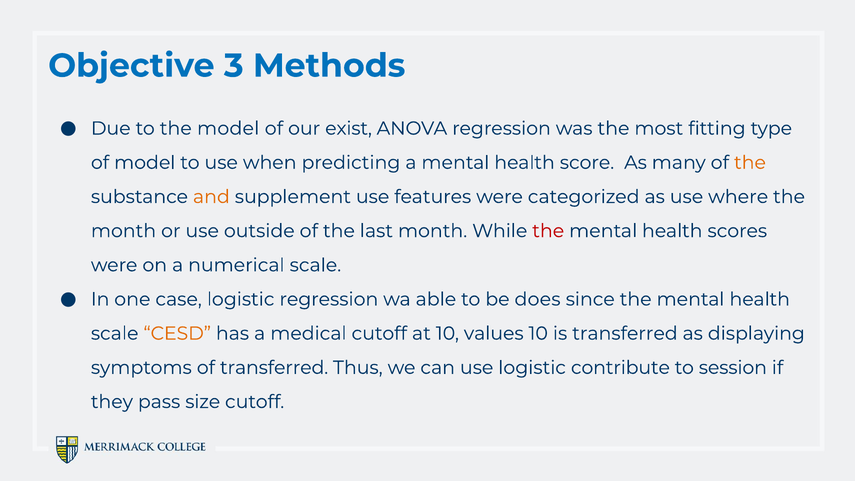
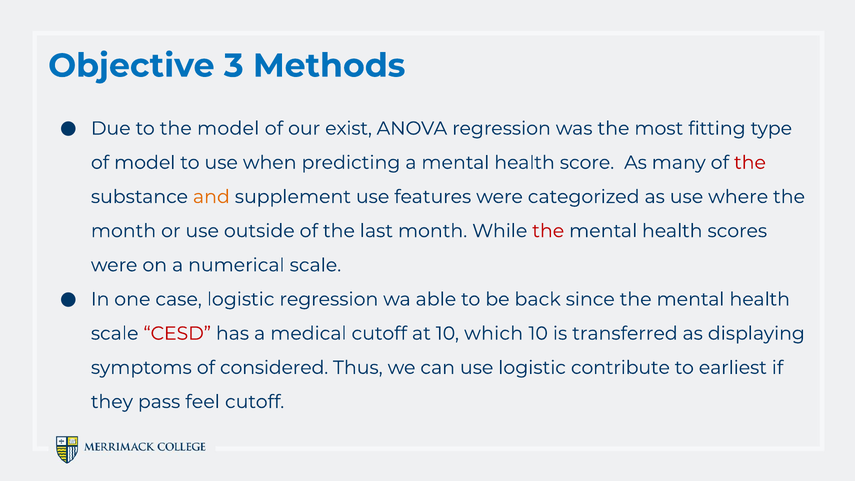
the colour: orange -> red (750, 163)
does: does -> back (538, 299)
CESD colour: orange -> red (177, 333)
values: values -> which (494, 333)
of transferred: transferred -> considered (274, 368)
session: session -> earliest (733, 368)
size: size -> feel (203, 402)
